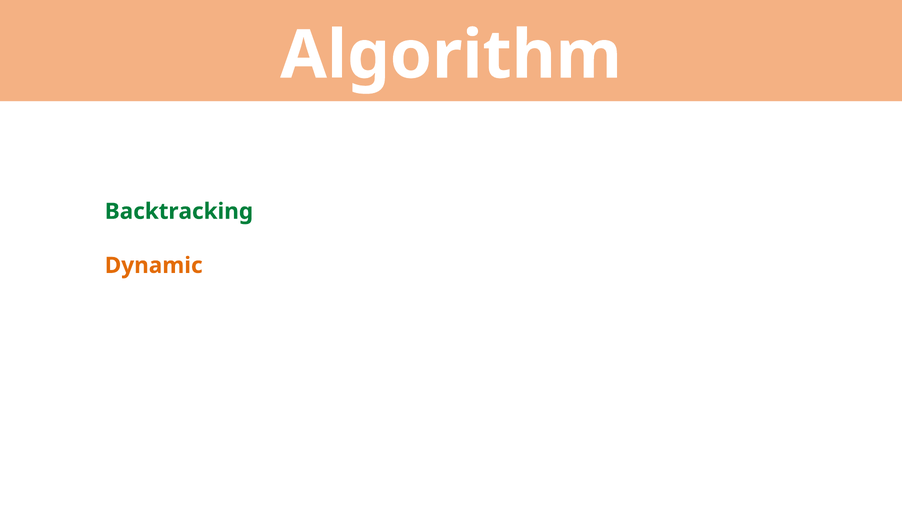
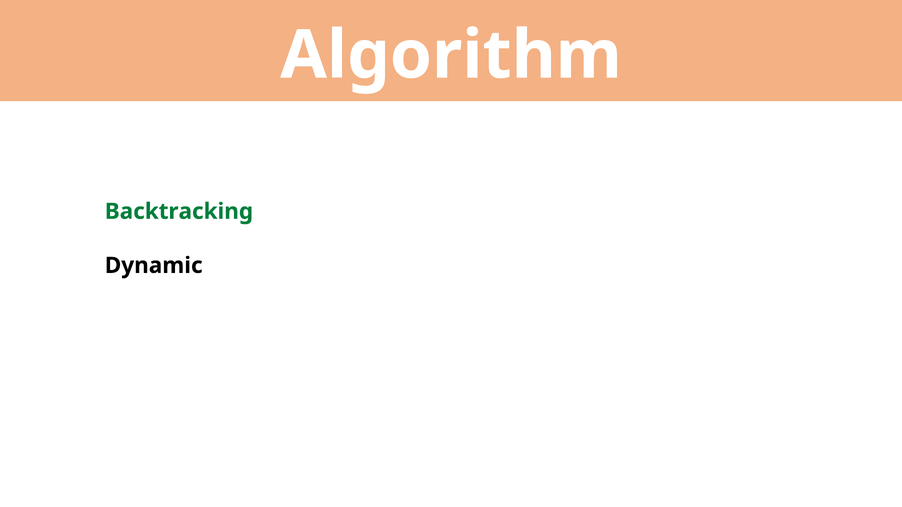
Dynamic colour: orange -> black (154, 266)
